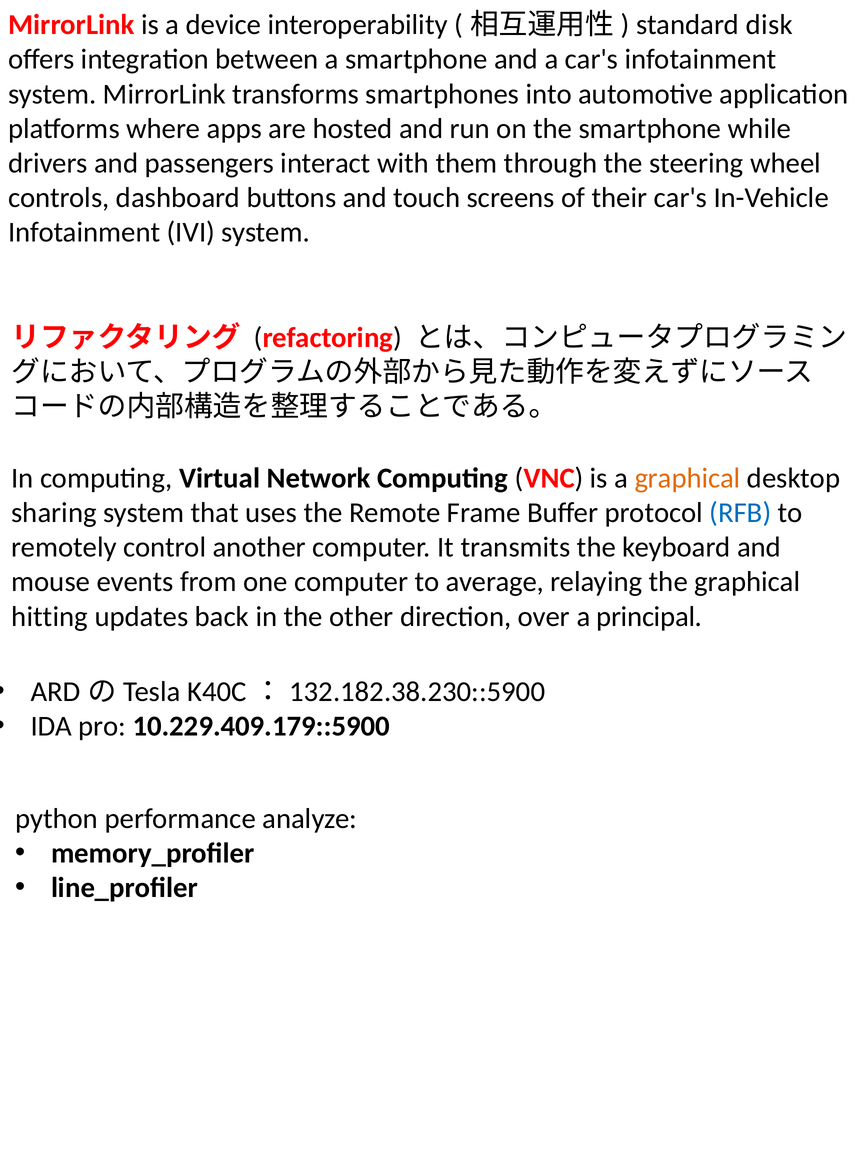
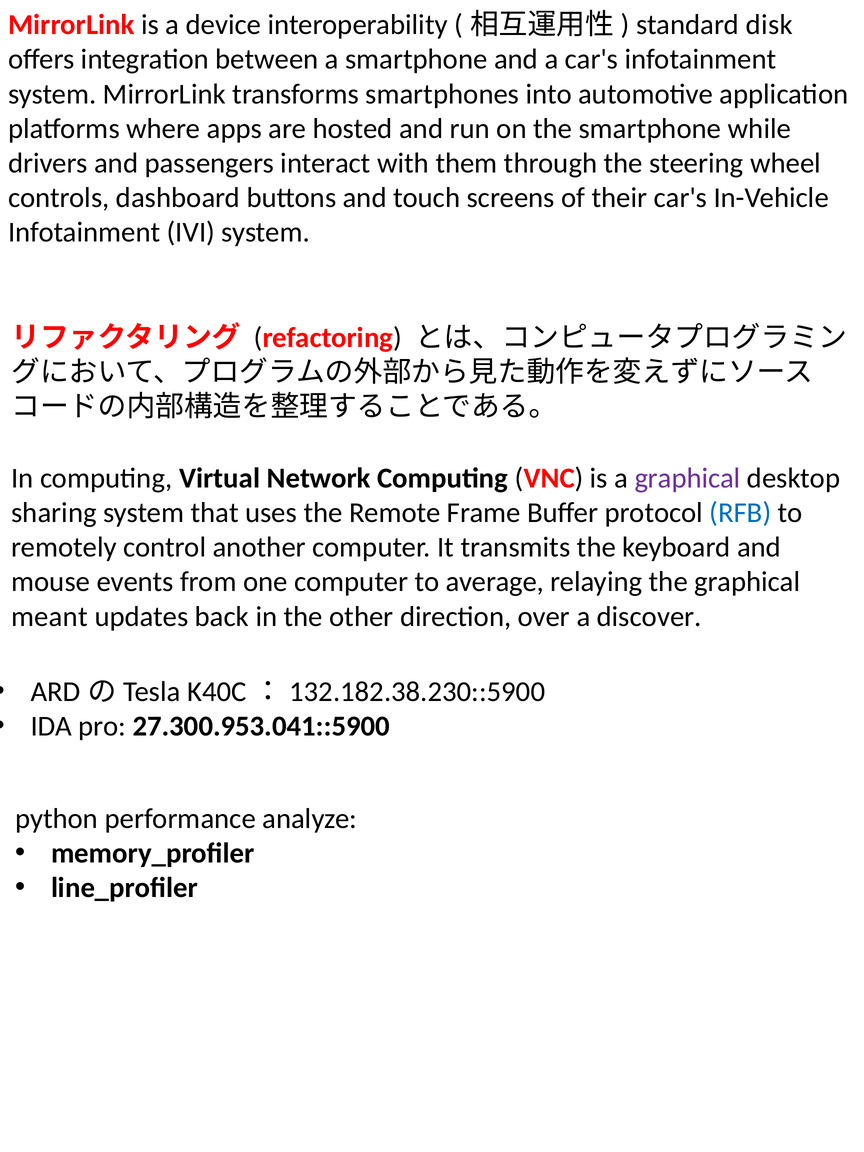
graphical colour: orange -> purple (687, 478)
hitting: hitting -> meant (50, 617)
principal: principal -> discover (649, 617)
10.229.409.179::5900: 10.229.409.179::5900 -> 27.300.953.041::5900 (261, 726)
